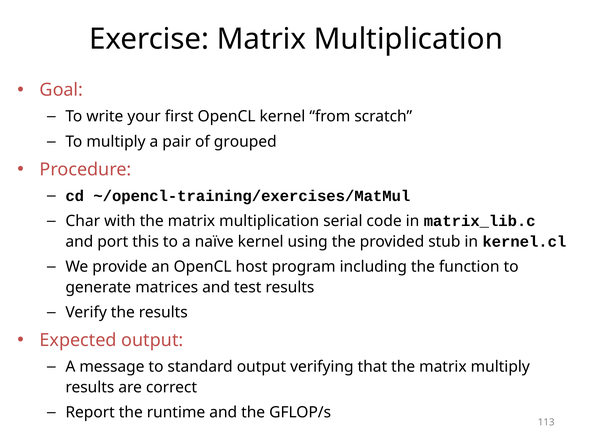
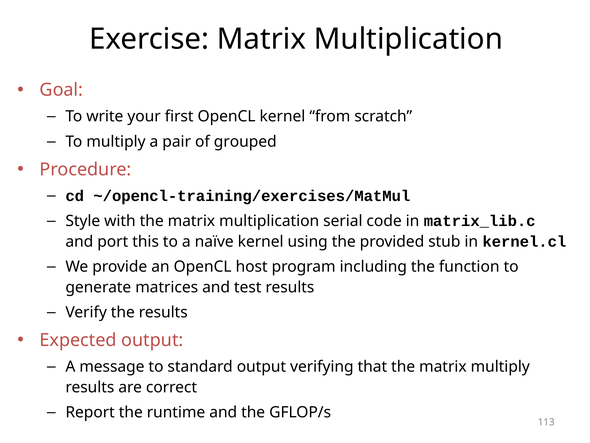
Char: Char -> Style (83, 221)
